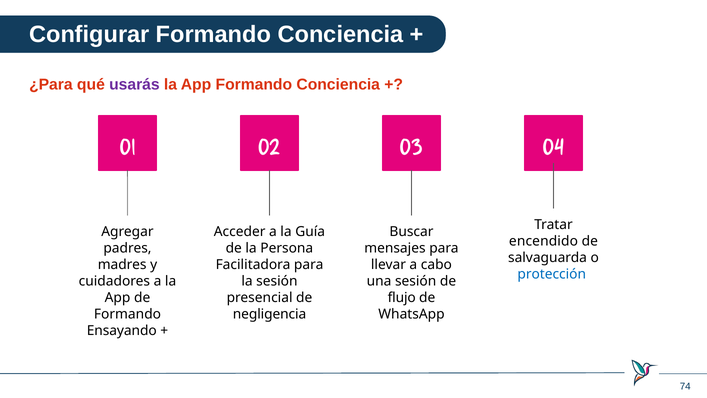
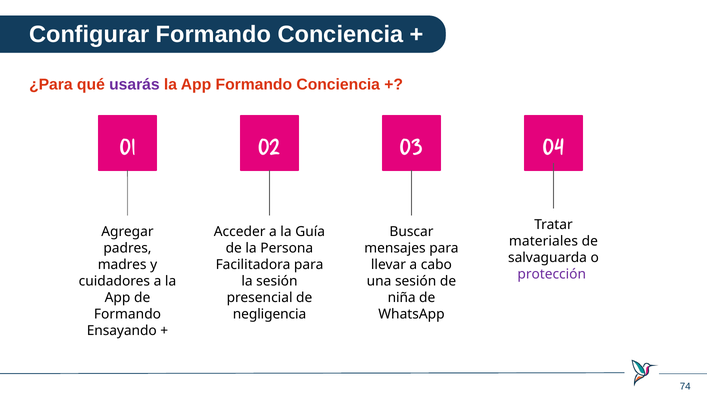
encendido: encendido -> materiales (543, 241)
protección colour: blue -> purple (552, 274)
flujo: flujo -> niña (402, 298)
